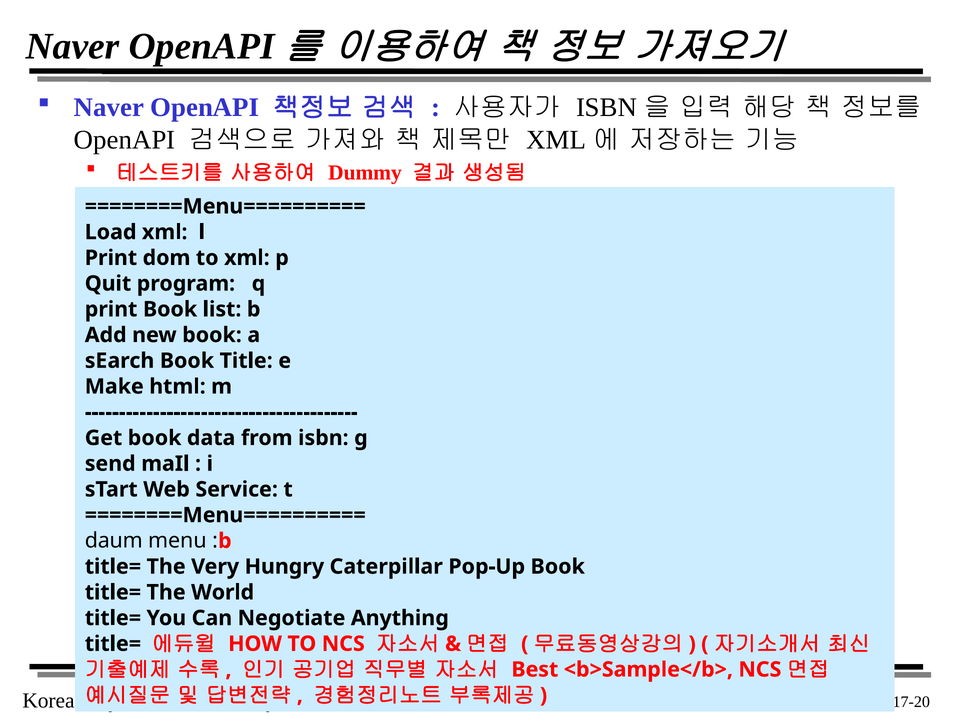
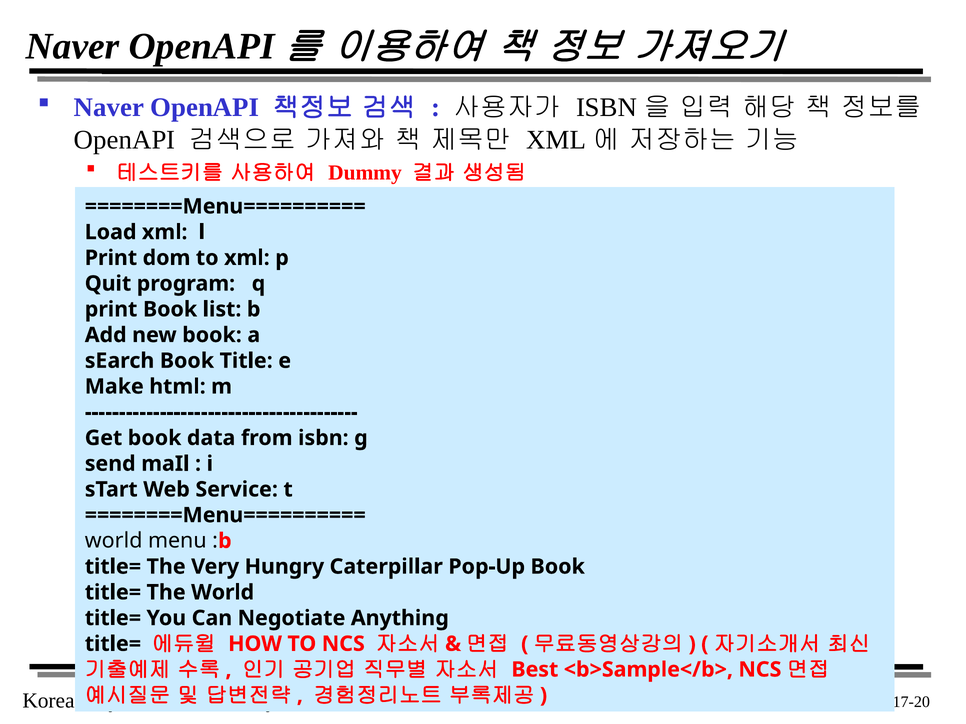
daum: daum -> world (114, 541)
